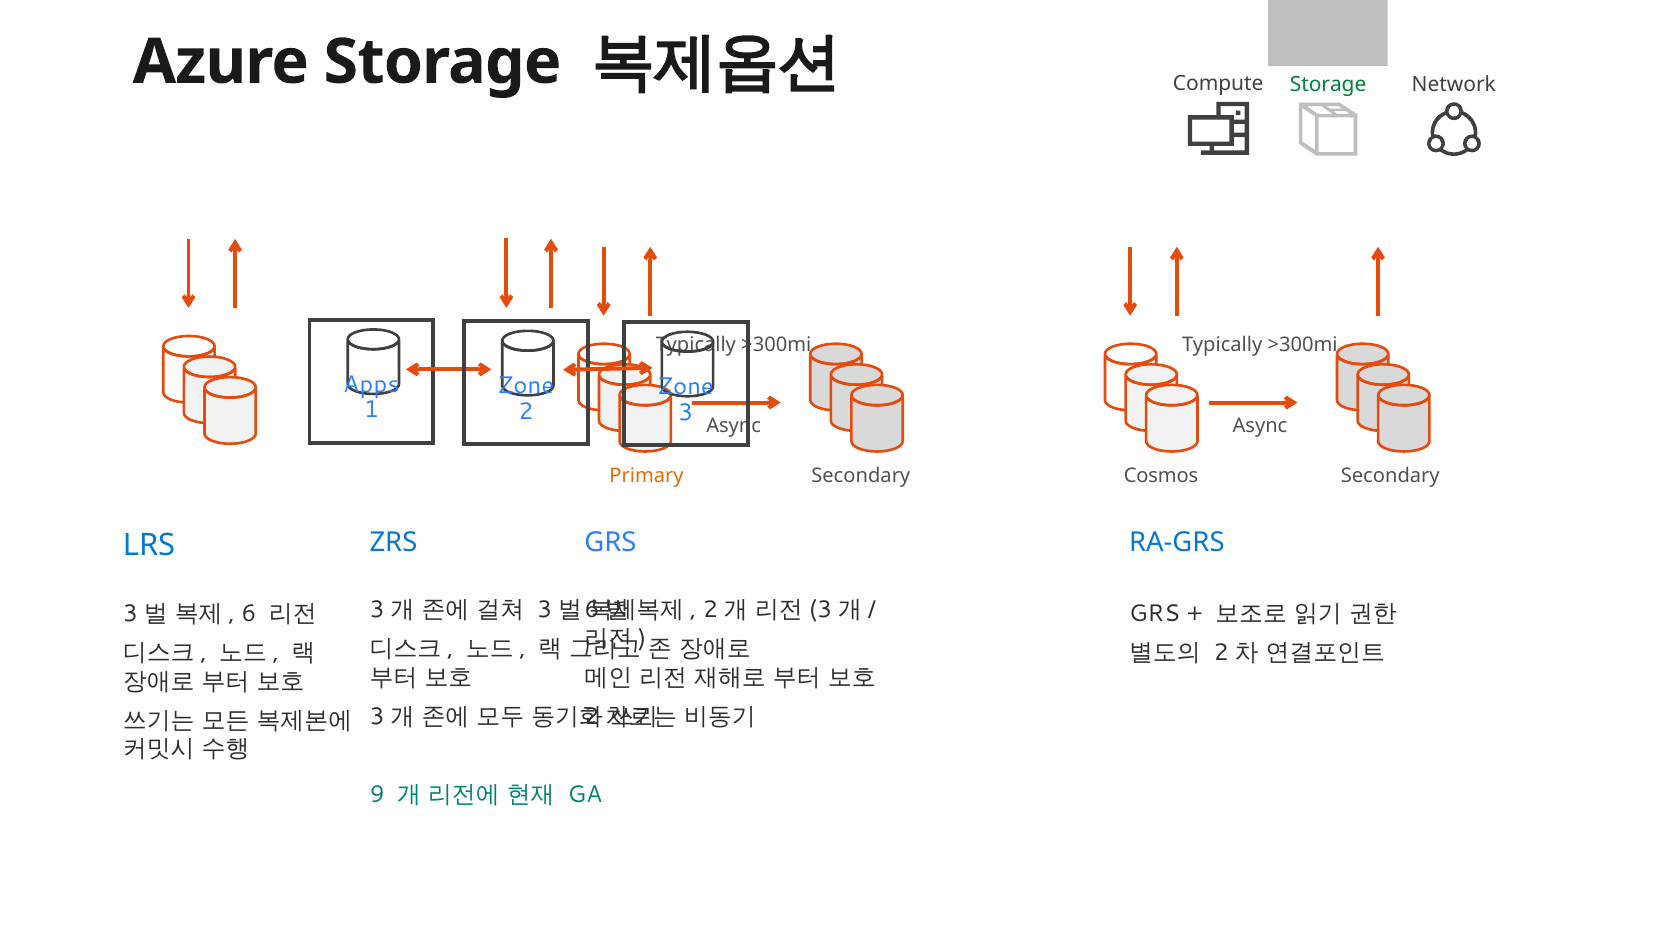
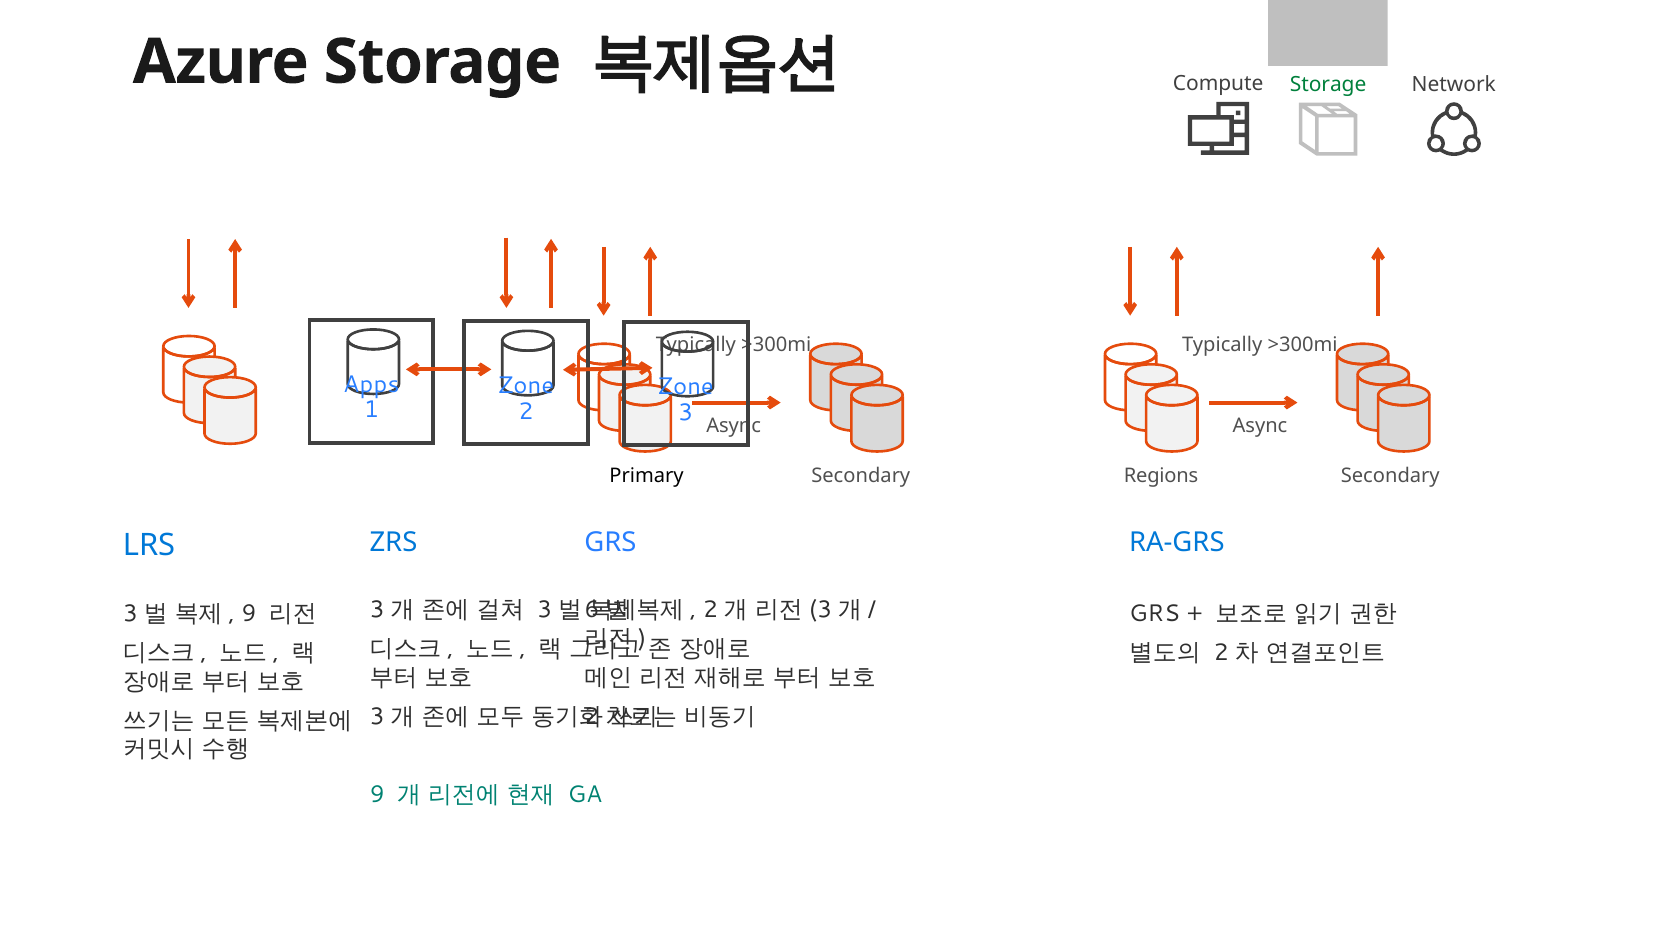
Primary colour: orange -> black (647, 475)
Cosmos: Cosmos -> Regions (1161, 475)
6: 6 -> 9 (249, 613)
